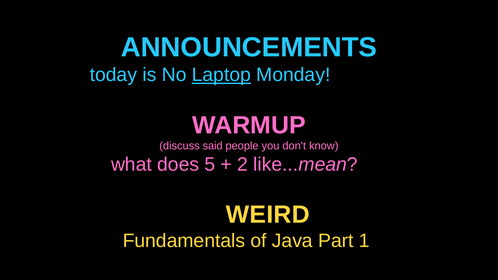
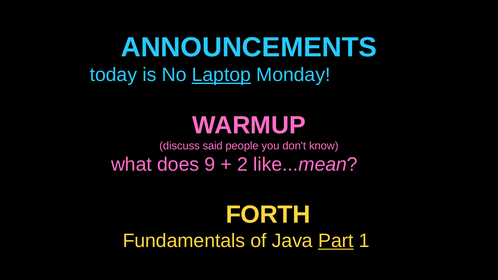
5: 5 -> 9 (210, 165)
WEIRD: WEIRD -> FORTH (268, 215)
Part underline: none -> present (336, 241)
